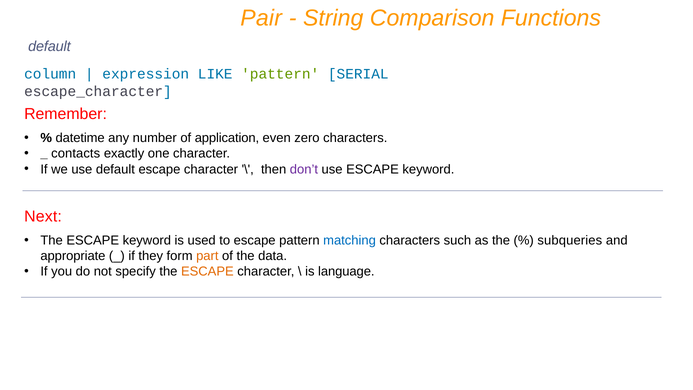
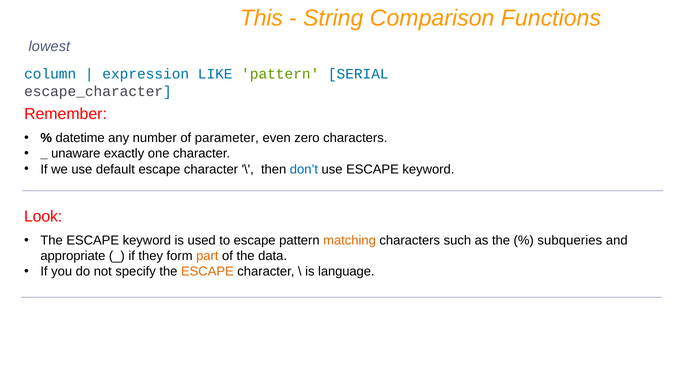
Pair: Pair -> This (261, 18)
default: default -> lowest (49, 46)
application: application -> parameter (227, 138)
contacts: contacts -> unaware (76, 154)
don’t colour: purple -> blue (304, 169)
Next: Next -> Look (43, 216)
matching colour: blue -> orange (350, 240)
